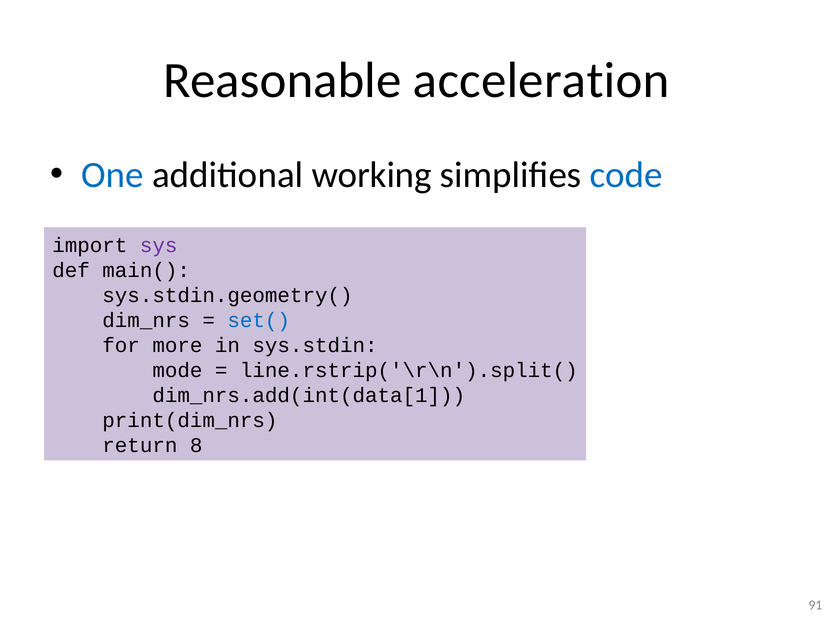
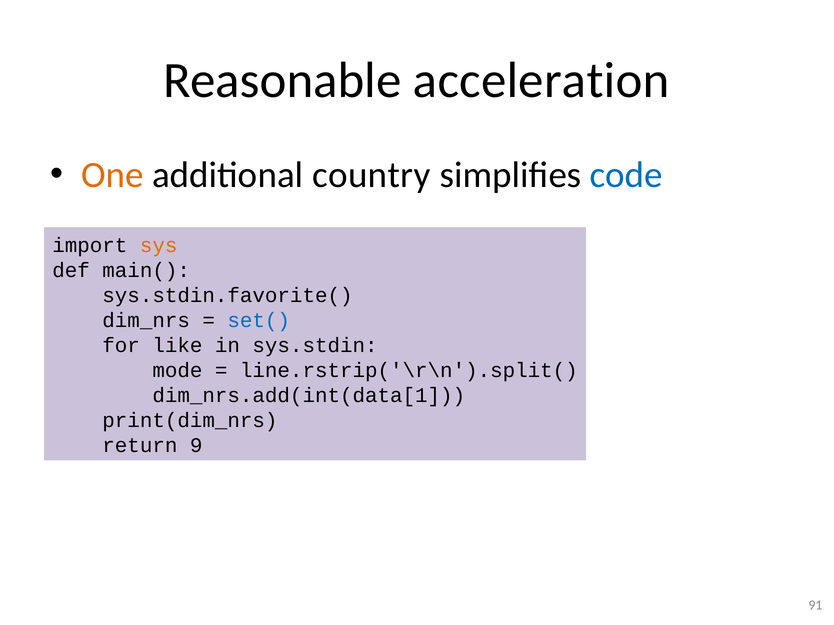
One colour: blue -> orange (113, 175)
working: working -> country (371, 175)
sys colour: purple -> orange (159, 245)
sys.stdin.geometry(: sys.stdin.geometry( -> sys.stdin.favorite( (227, 295)
more: more -> like (177, 346)
8: 8 -> 9 (196, 446)
